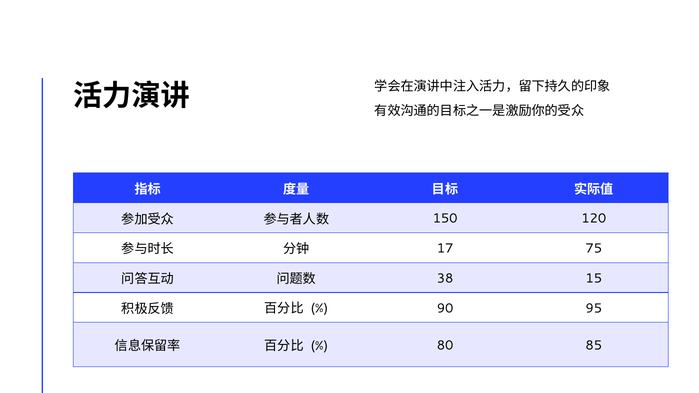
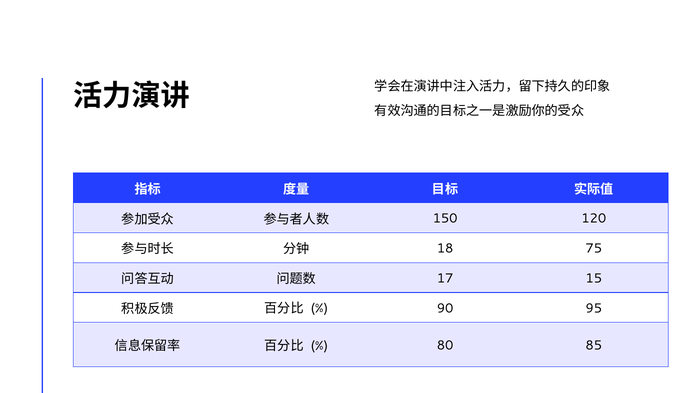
17: 17 -> 18 (445, 249)
38: 38 -> 17 (445, 278)
